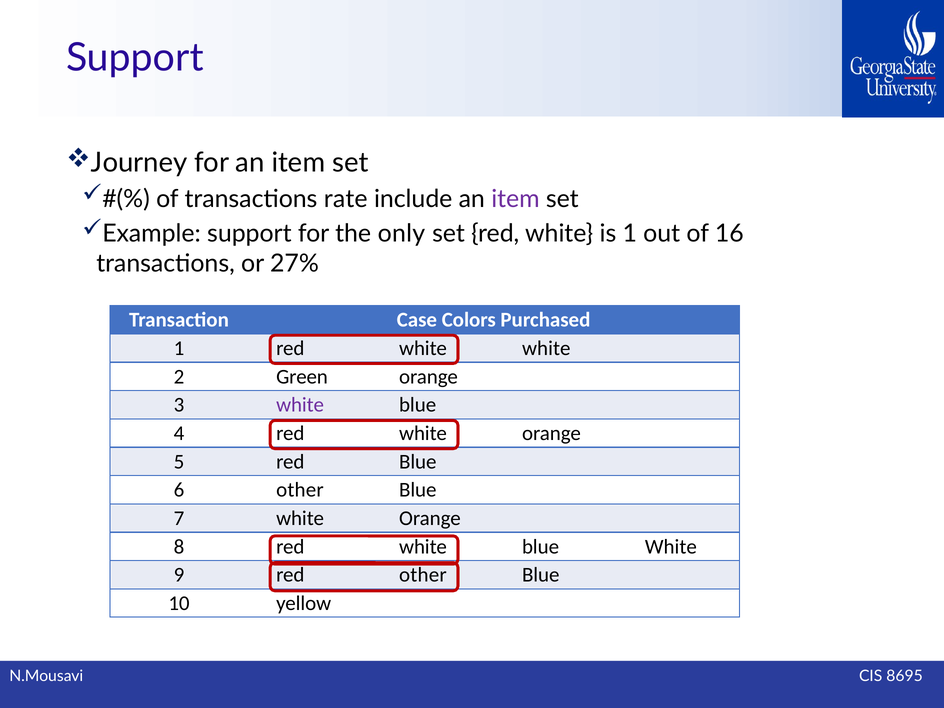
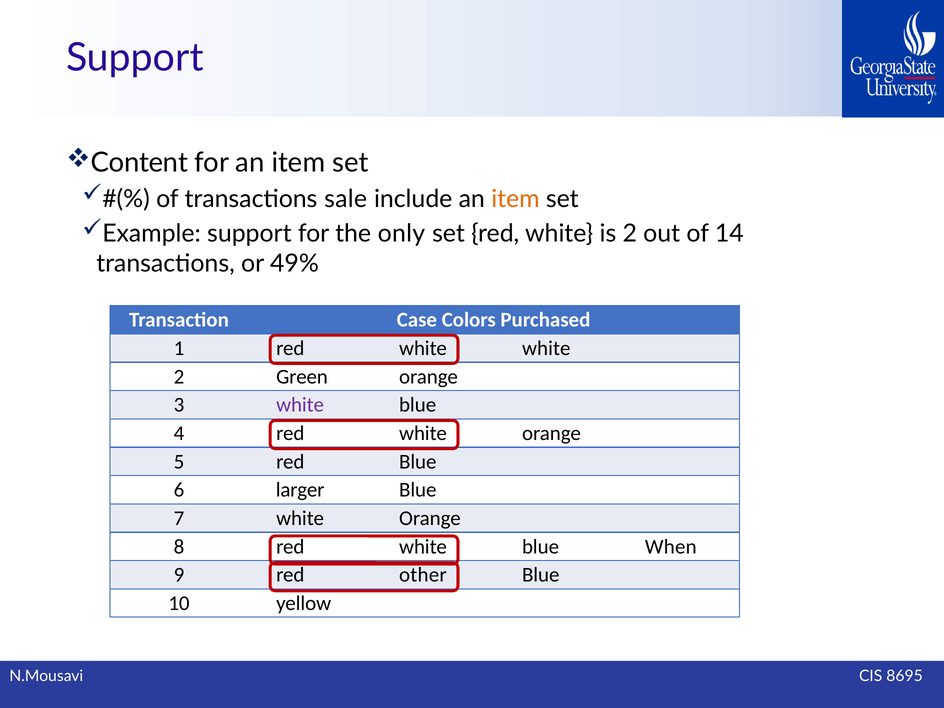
Journey: Journey -> Content (139, 163)
rate: rate -> sale (346, 199)
item colour: purple -> orange (515, 199)
is 1: 1 -> 2 (630, 234)
16: 16 -> 14 (729, 234)
27%: 27% -> 49% (294, 264)
6 other: other -> larger (300, 490)
blue White: White -> When (671, 547)
